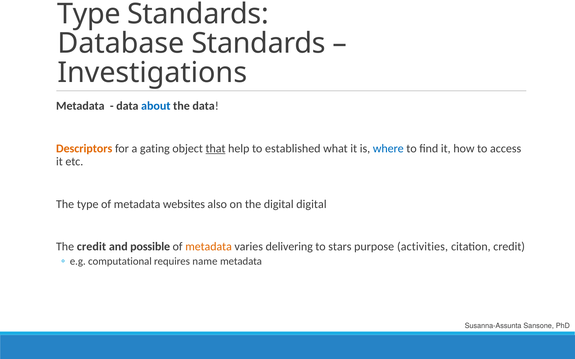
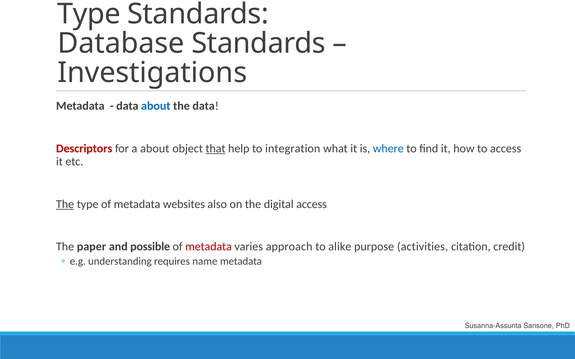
Descriptors colour: orange -> red (84, 149)
a gating: gating -> about (155, 149)
established: established -> integration (293, 149)
The underline: none -> present (65, 204)
digital digital: digital -> access (312, 204)
The credit: credit -> paper (92, 247)
metadata colour: orange -> red (209, 247)
delivering: delivering -> approach (289, 247)
stars: stars -> alike (340, 247)
computational: computational -> understanding (120, 262)
